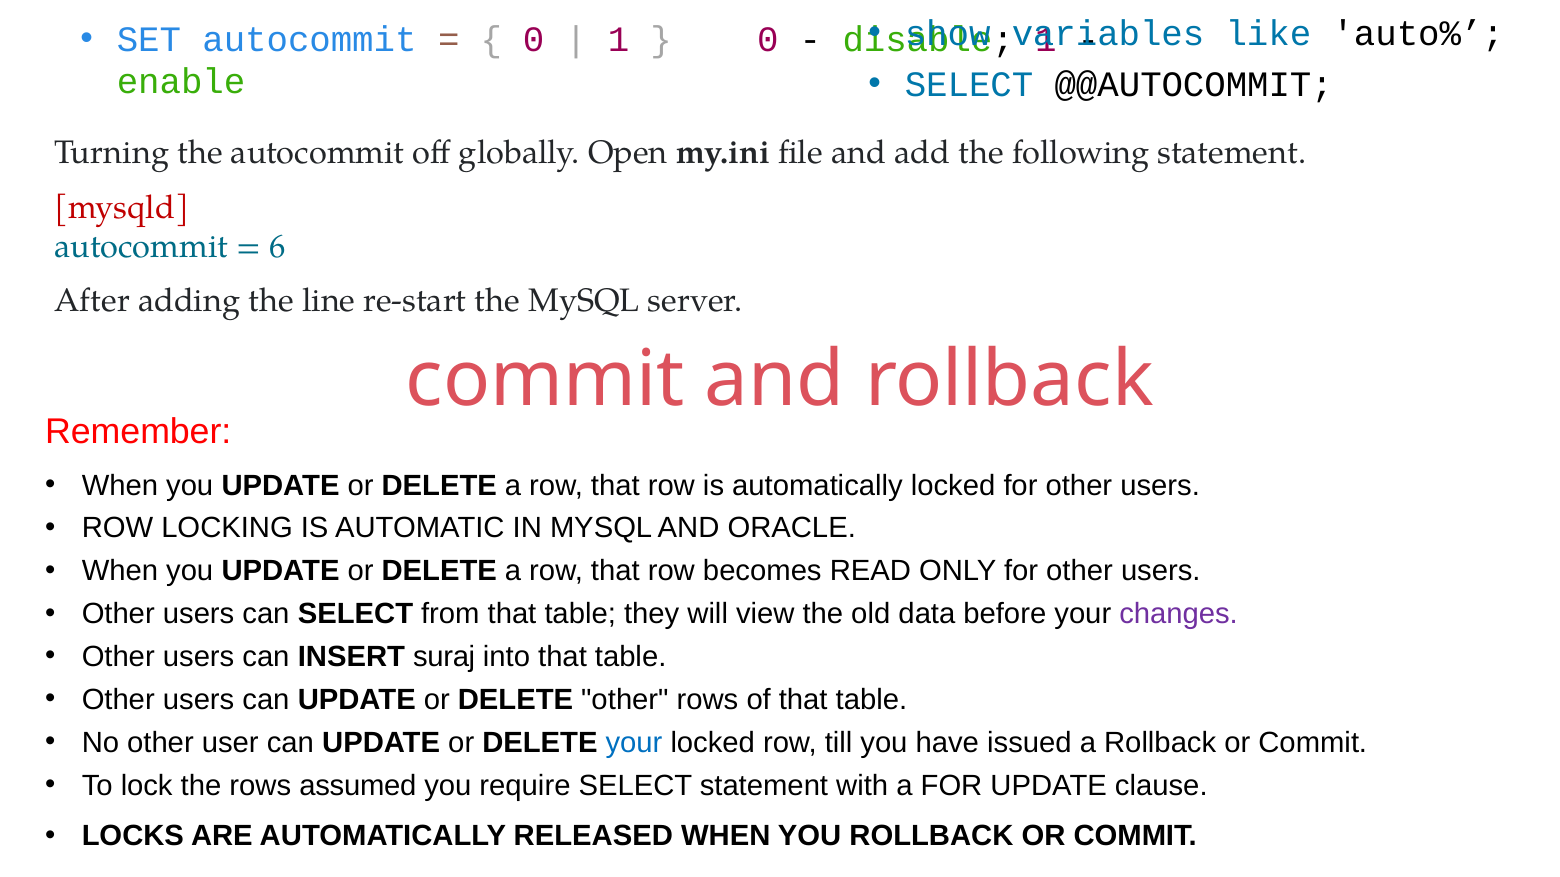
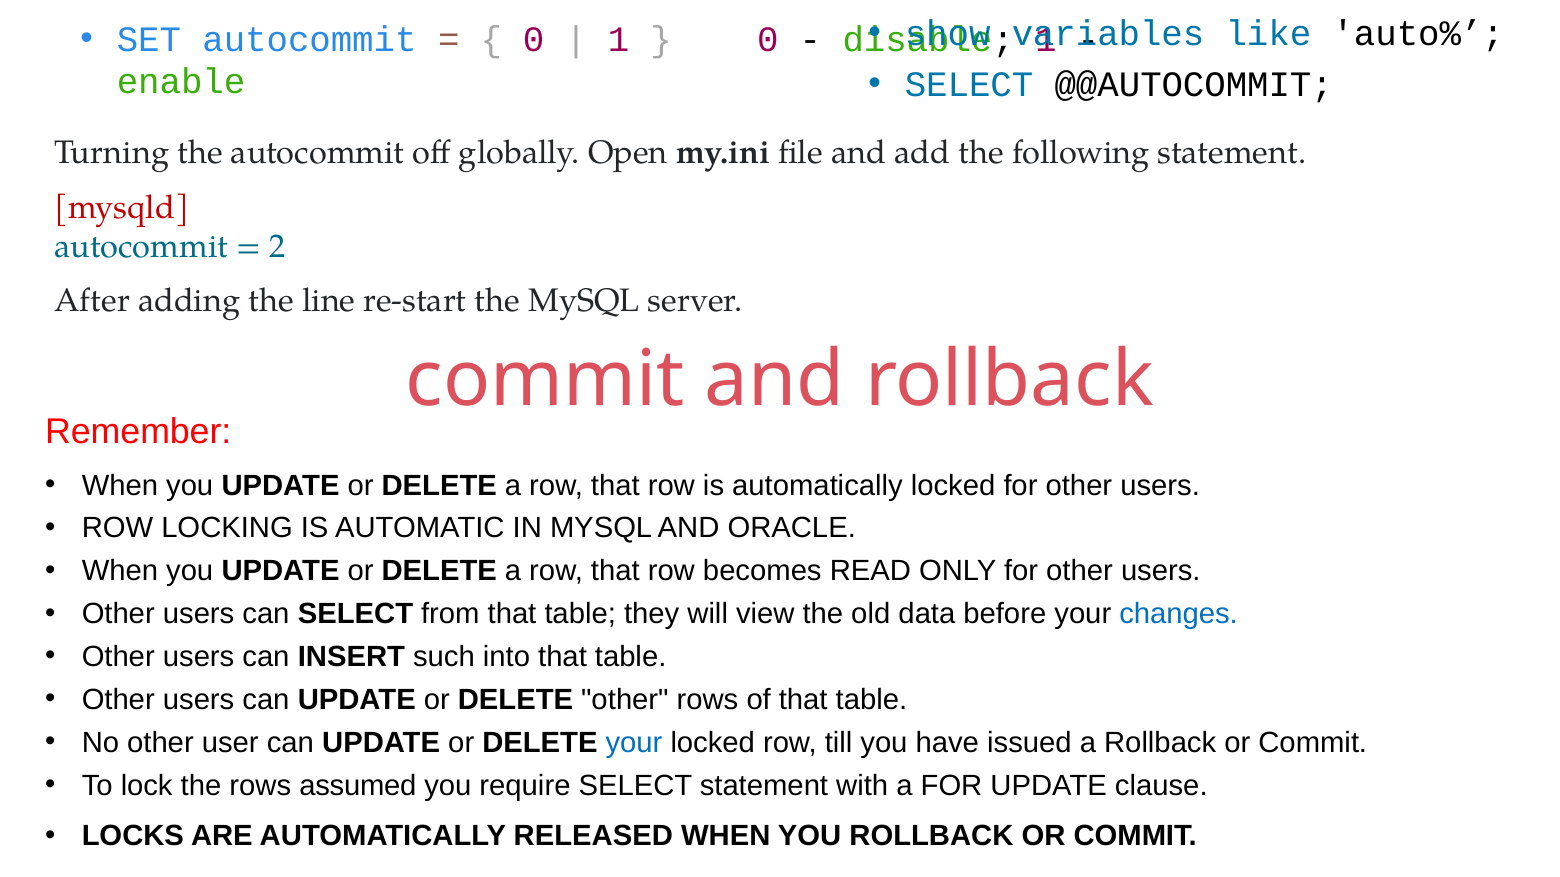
6: 6 -> 2 (277, 247)
changes colour: purple -> blue (1179, 614)
suraj: suraj -> such (444, 657)
